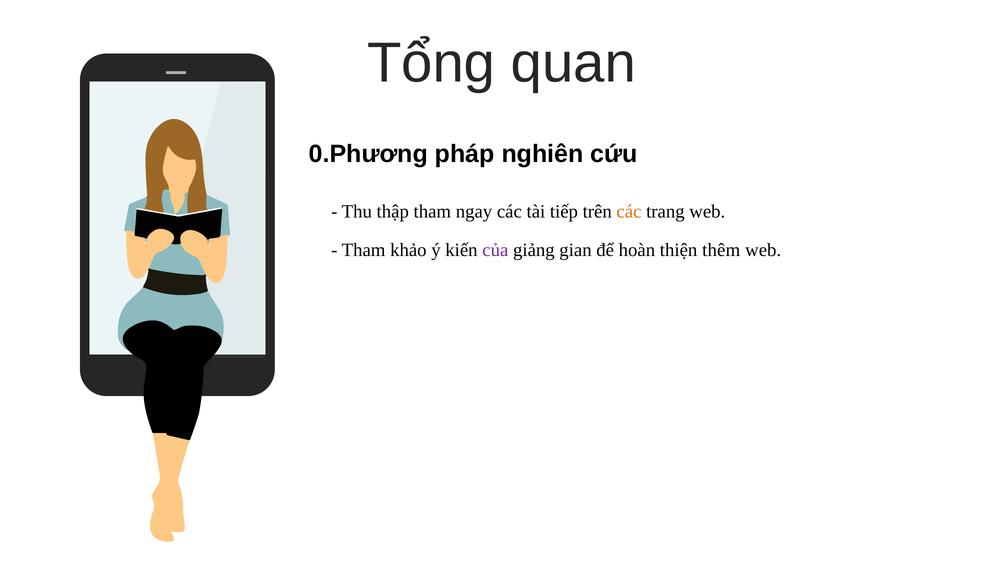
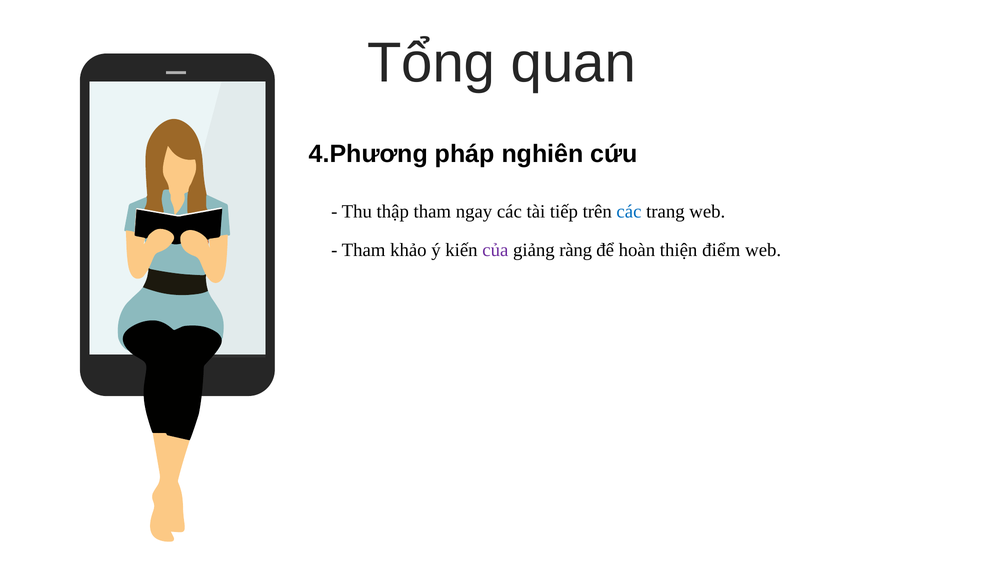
0.Phương: 0.Phương -> 4.Phương (368, 154)
các colour: orange -> blue (629, 212)
gian: gian -> ràng (576, 250)
thêm: thêm -> điểm (721, 250)
